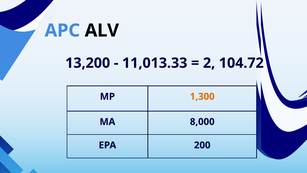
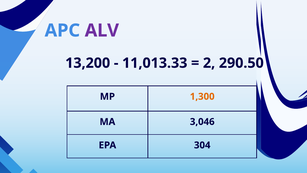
ALV colour: black -> purple (102, 30)
104.72: 104.72 -> 290.50 (241, 63)
8,000: 8,000 -> 3,046 (202, 122)
200: 200 -> 304 (202, 145)
